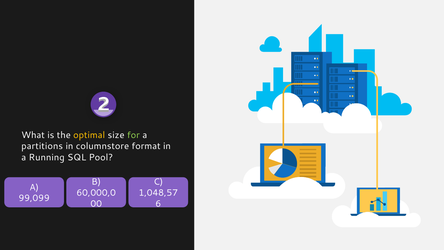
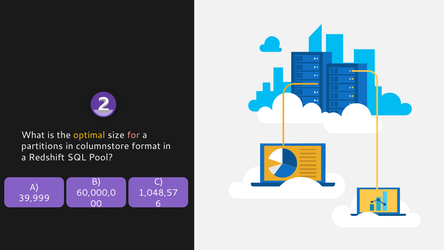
for colour: light green -> pink (133, 135)
Running: Running -> Redshift (47, 157)
99,099: 99,099 -> 39,999 (34, 198)
